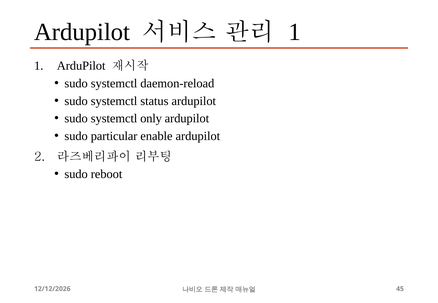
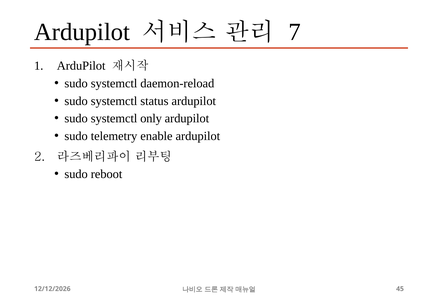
1: 1 -> 7 (295, 32)
particular: particular -> telemetry (114, 136)
